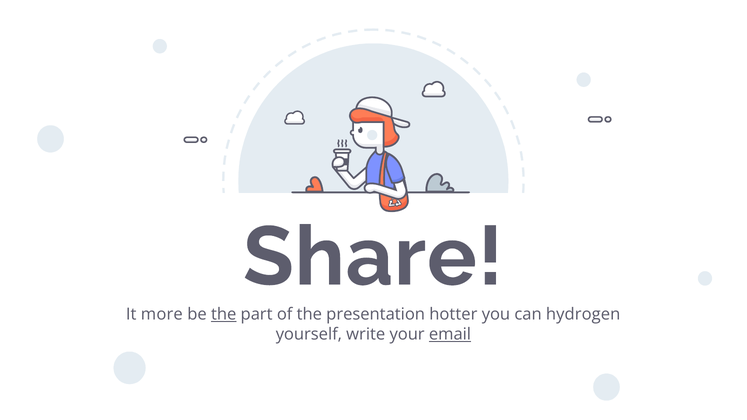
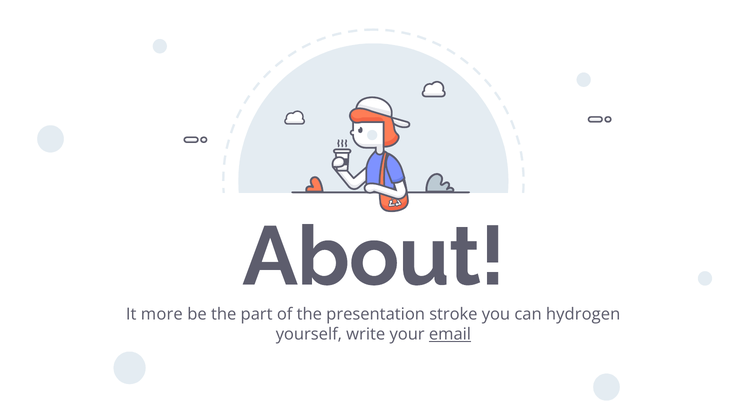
Share: Share -> About (374, 257)
the underline: present -> none (224, 315)
hotter: hotter -> stroke (453, 315)
